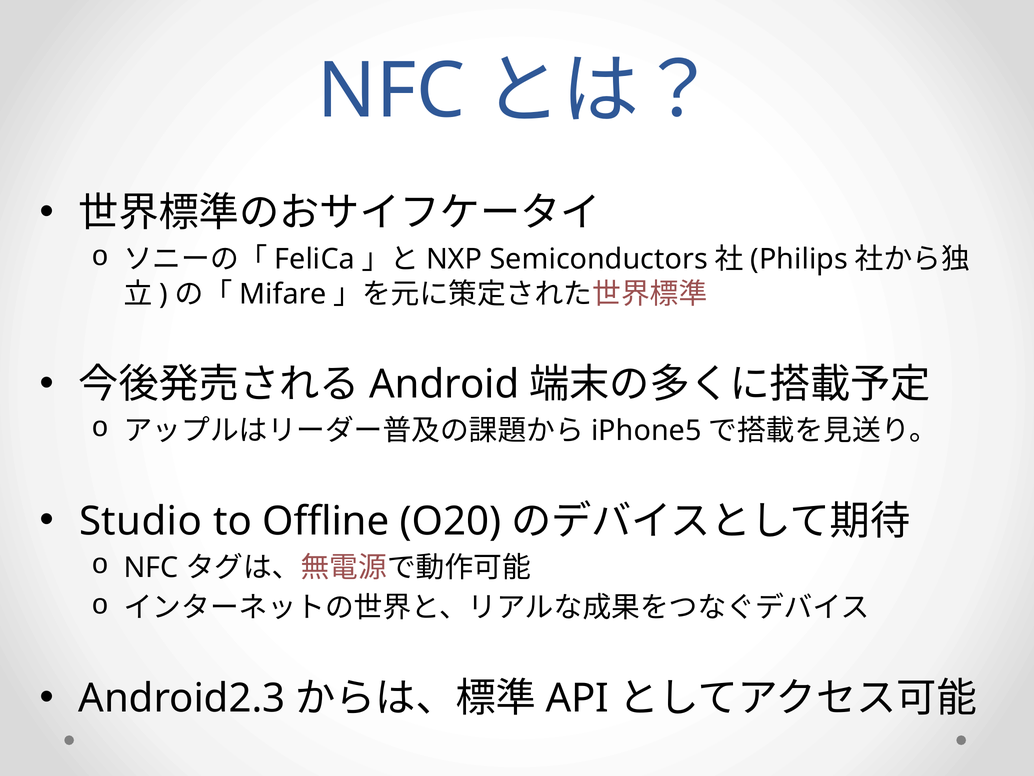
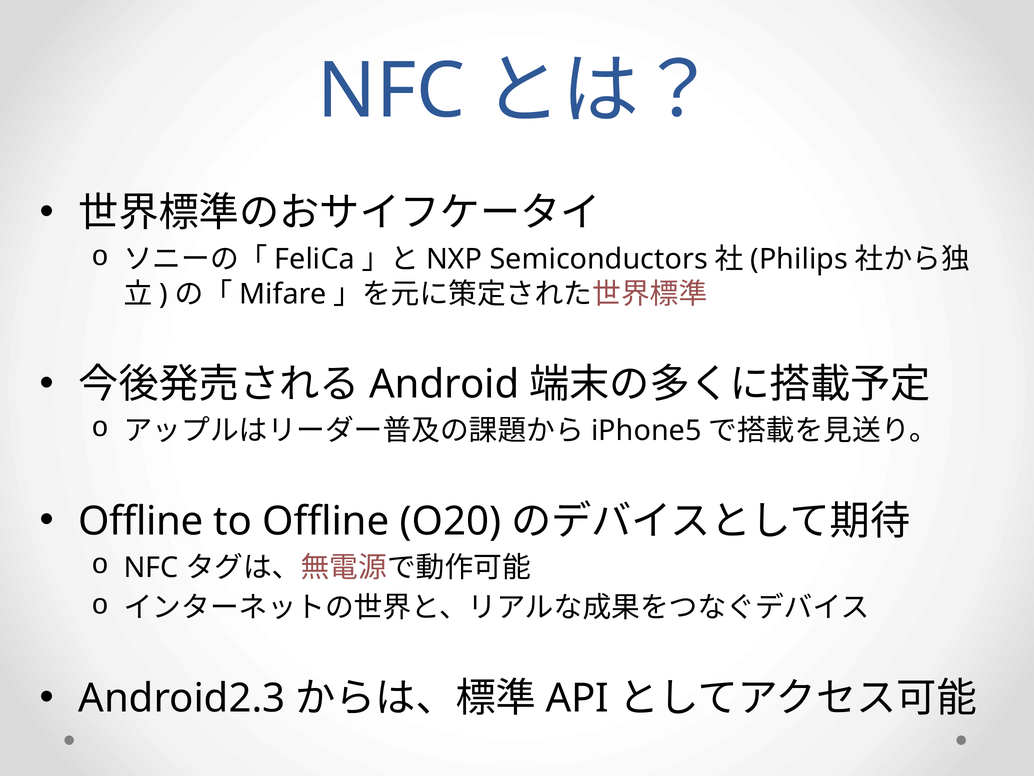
Studio: Studio -> Offline (141, 521)
